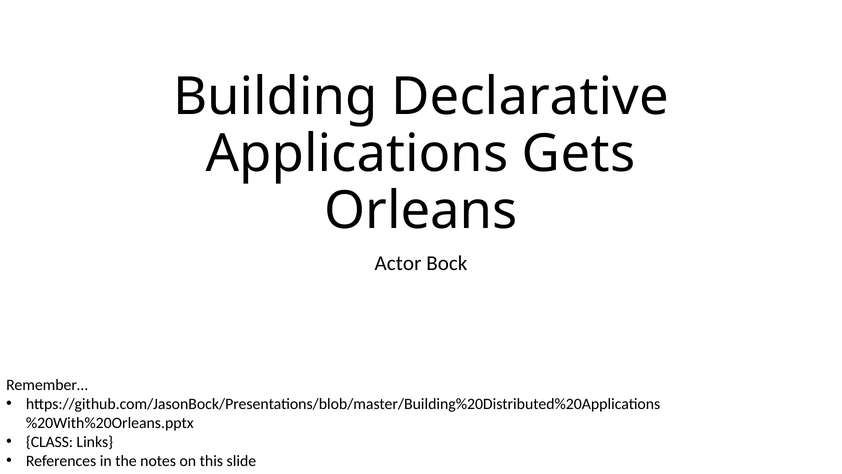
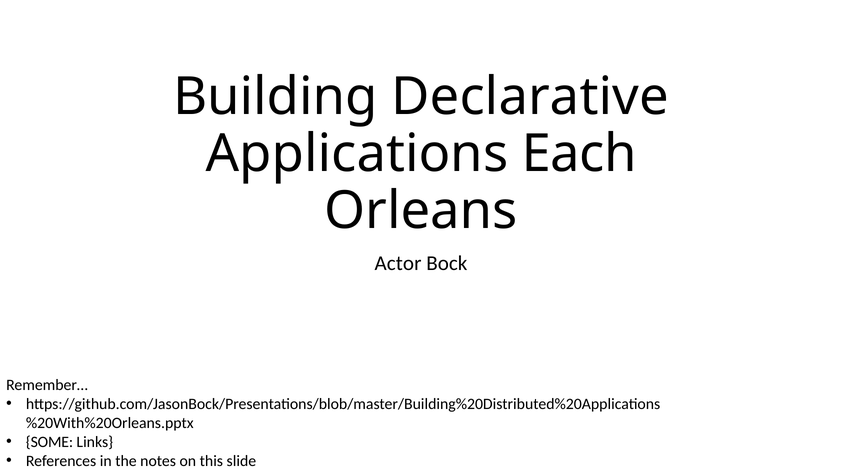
Gets: Gets -> Each (579, 154)
CLASS: CLASS -> SOME (49, 442)
